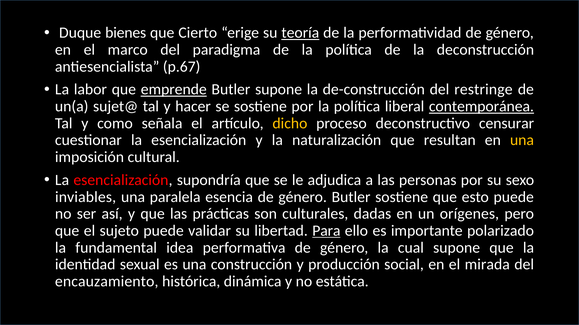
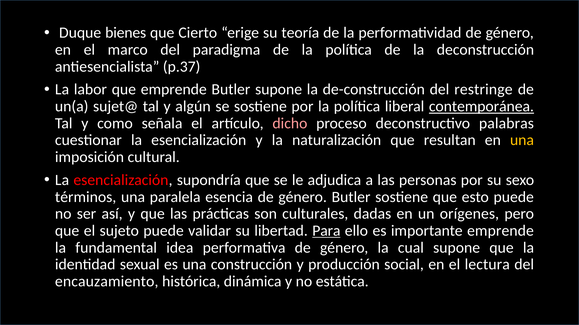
teoría underline: present -> none (300, 33)
p.67: p.67 -> p.37 (182, 67)
emprende underline: present -> none (174, 90)
hacer: hacer -> algún (193, 107)
dicho colour: yellow -> pink (290, 124)
censurar: censurar -> palabras (506, 124)
inviables: inviables -> términos (86, 197)
importante polarizado: polarizado -> emprende (500, 231)
mirada: mirada -> lectura (487, 265)
